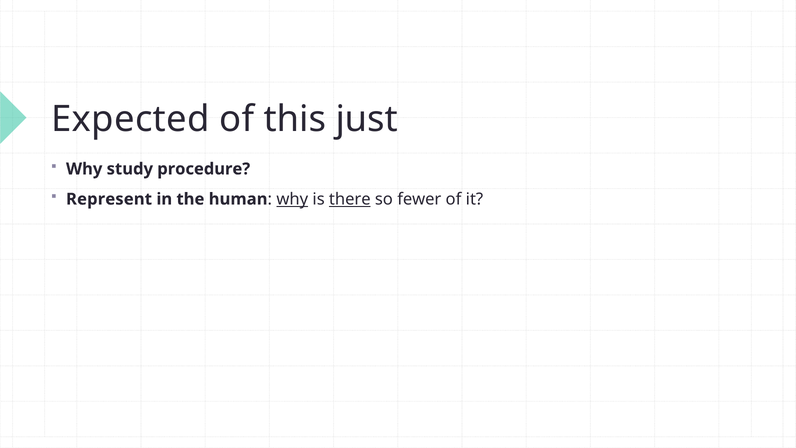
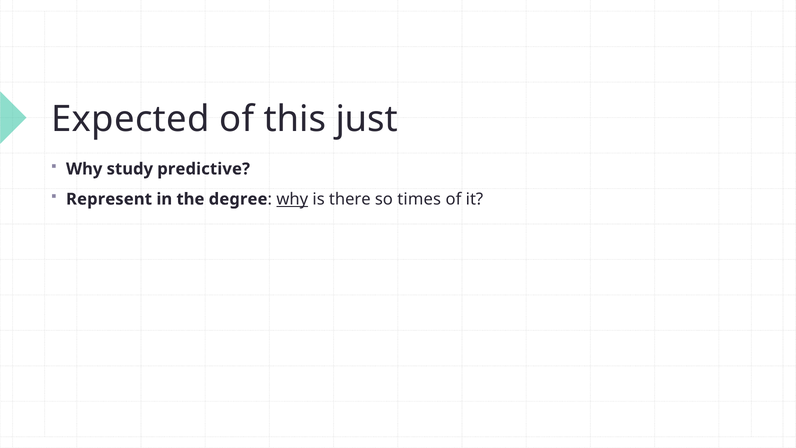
procedure: procedure -> predictive (204, 169)
human: human -> degree (238, 199)
there underline: present -> none (350, 199)
fewer: fewer -> times (419, 199)
